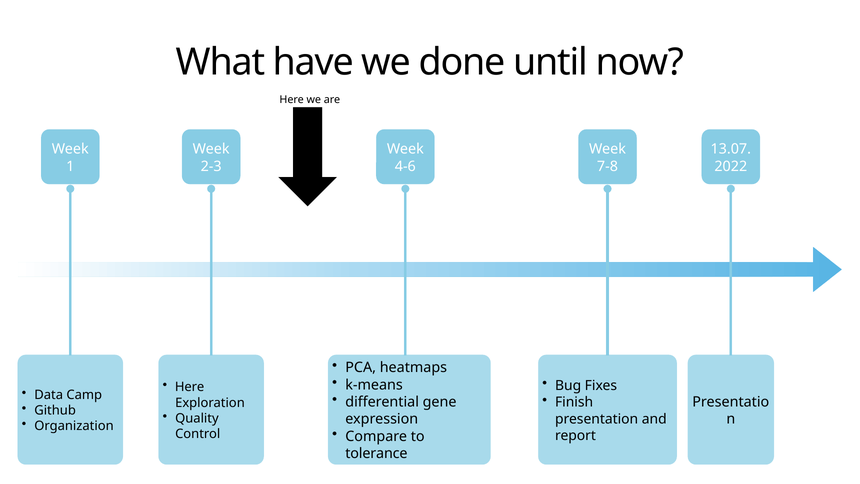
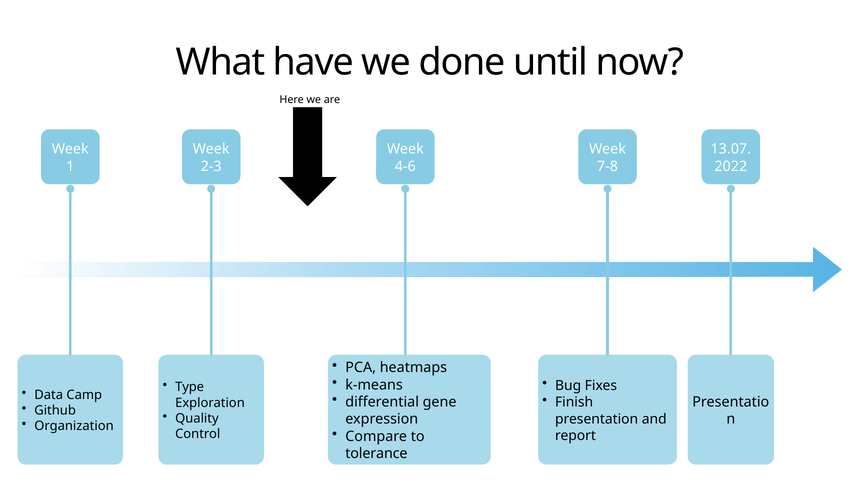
Here: Here -> Type (190, 387)
